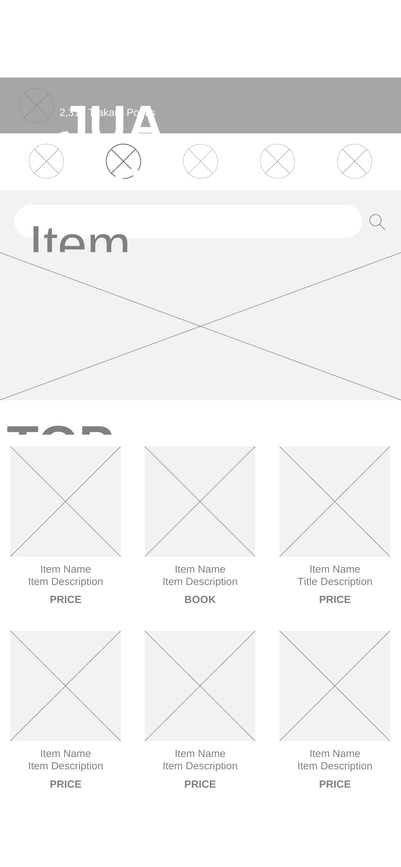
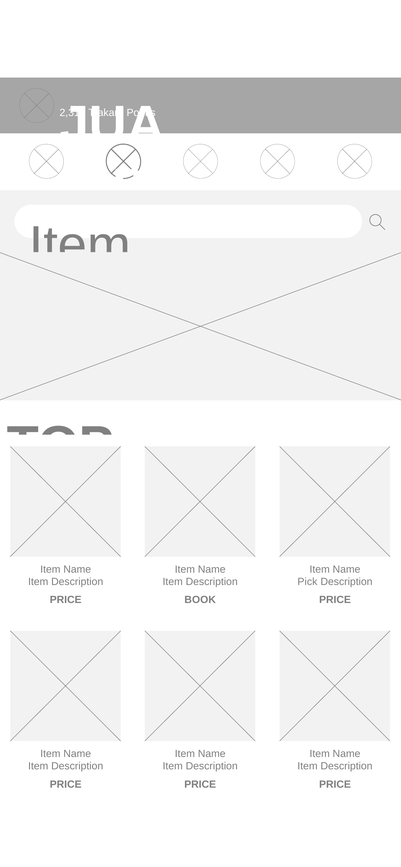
Title: Title -> Pick (307, 583)
